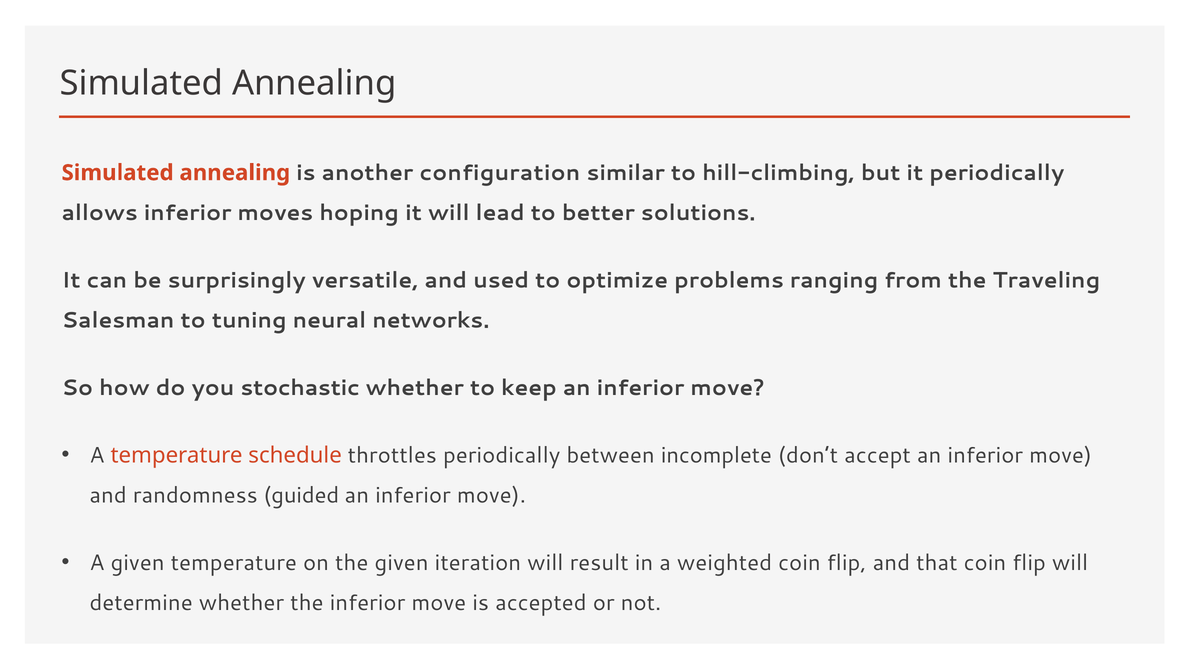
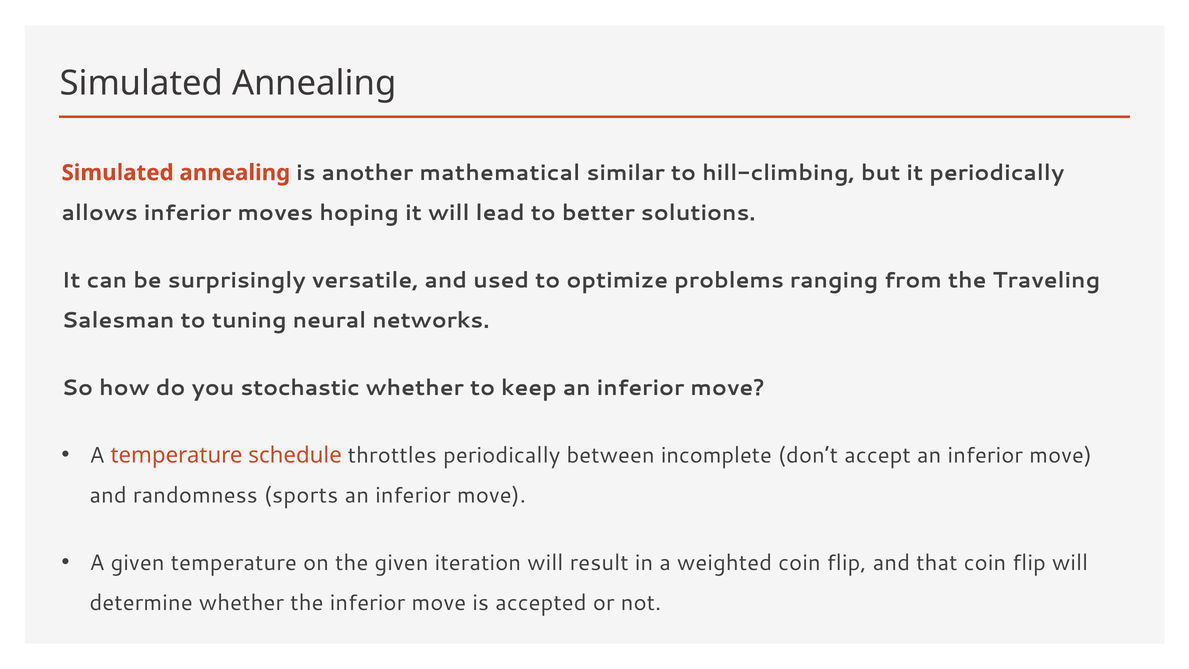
configuration: configuration -> mathematical (500, 173)
guided: guided -> sports (301, 495)
